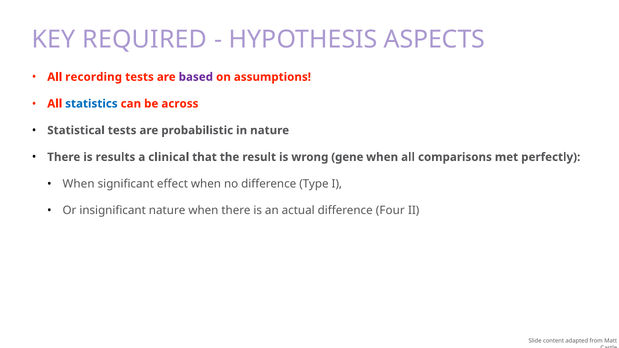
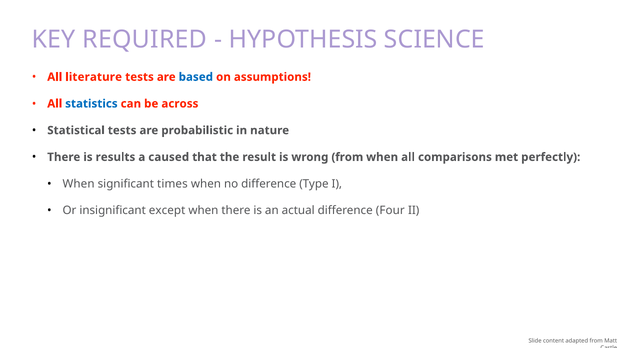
ASPECTS: ASPECTS -> SCIENCE (434, 40)
recording: recording -> literature (94, 77)
based colour: purple -> blue (196, 77)
clinical: clinical -> caused (169, 157)
wrong gene: gene -> from (347, 157)
effect: effect -> times (172, 184)
insignificant nature: nature -> except (167, 211)
